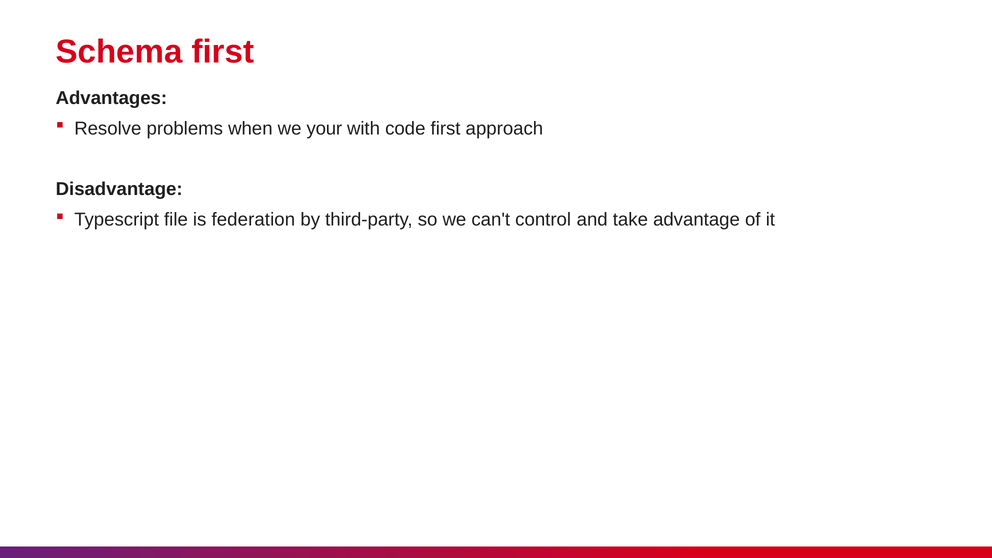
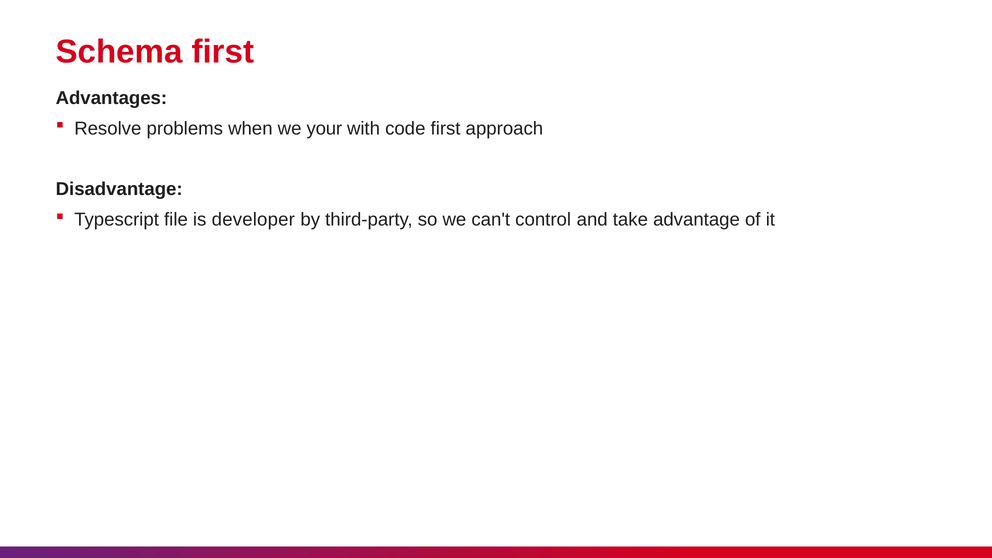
federation: federation -> developer (253, 220)
